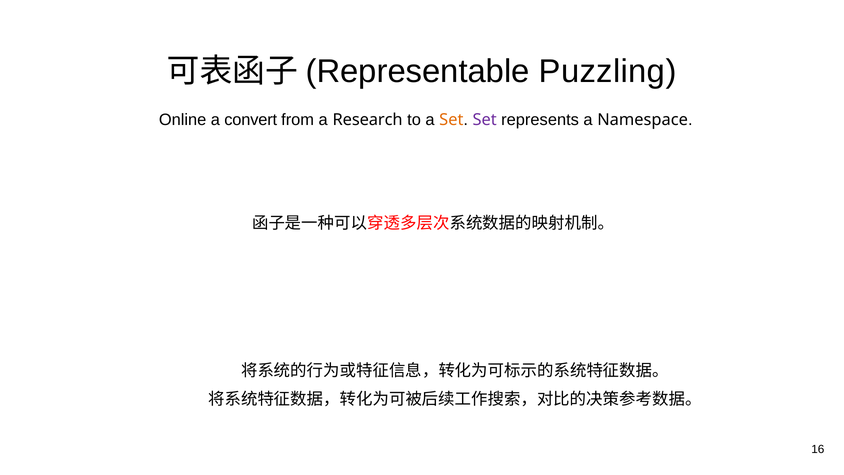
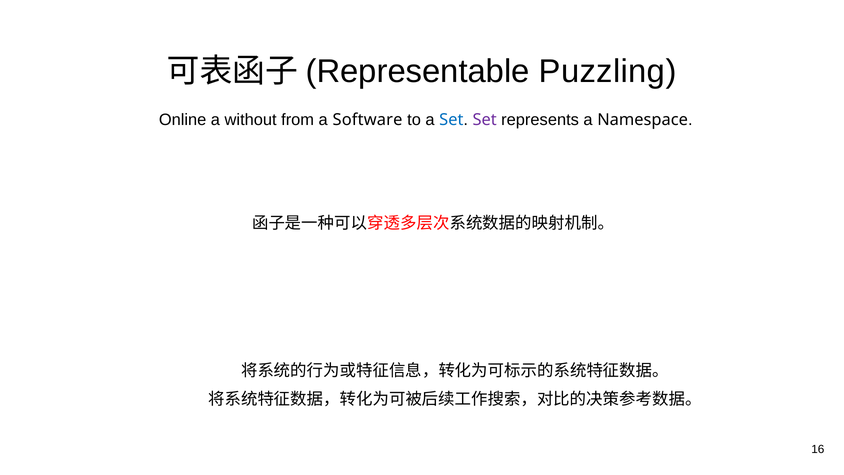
convert: convert -> without (251, 120)
Research: Research -> Software (367, 120)
Set colour: orange -> blue (451, 120)
